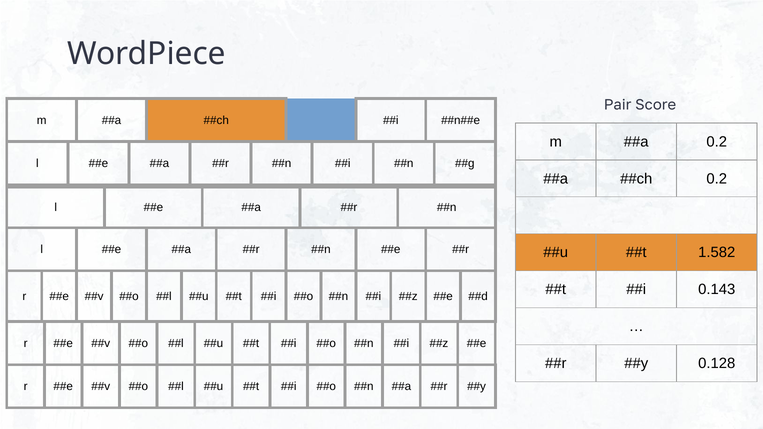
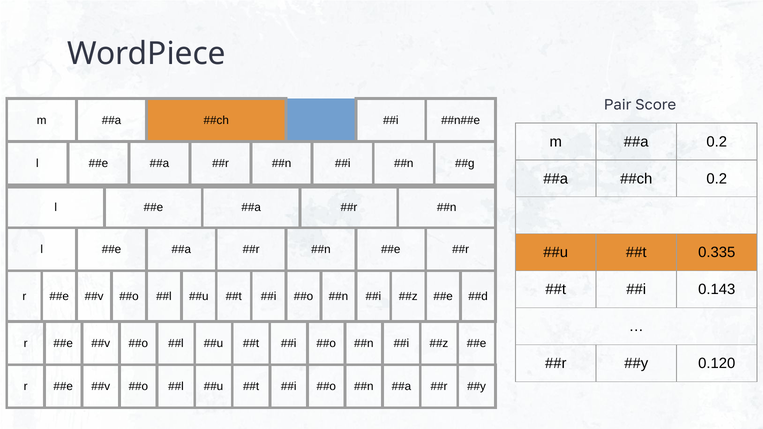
1.582: 1.582 -> 0.335 (717, 253)
0.128: 0.128 -> 0.120 (717, 364)
